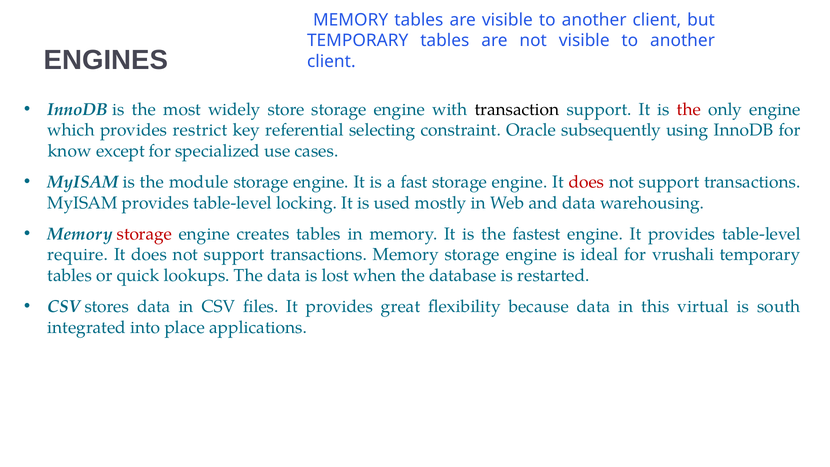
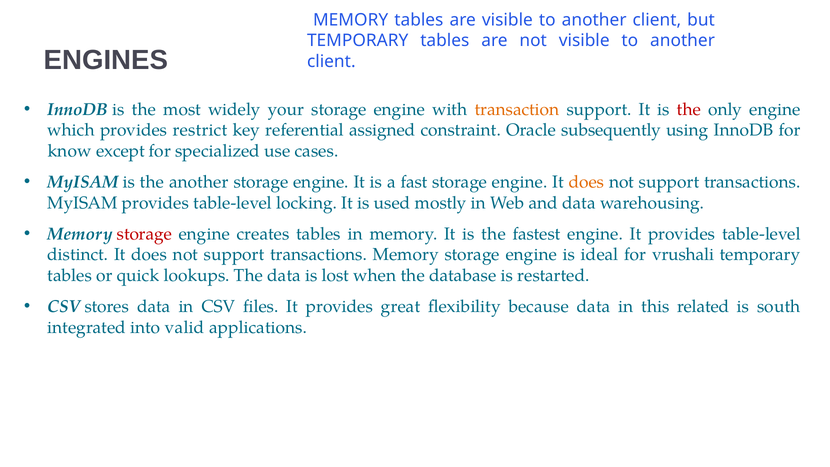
store: store -> your (286, 109)
transaction colour: black -> orange (517, 109)
selecting: selecting -> assigned (382, 130)
the module: module -> another (199, 182)
does colour: red -> orange (586, 182)
require: require -> distinct (78, 255)
virtual: virtual -> related (703, 307)
place: place -> valid (185, 327)
